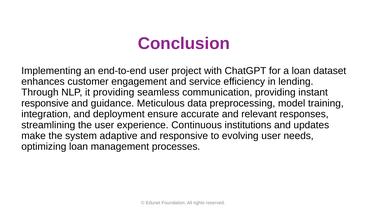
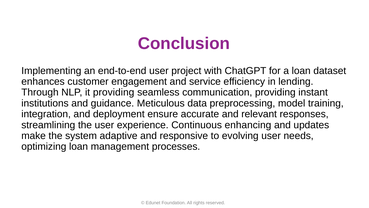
responsive: responsive -> institutions (45, 103)
institutions: institutions -> enhancing (248, 125)
